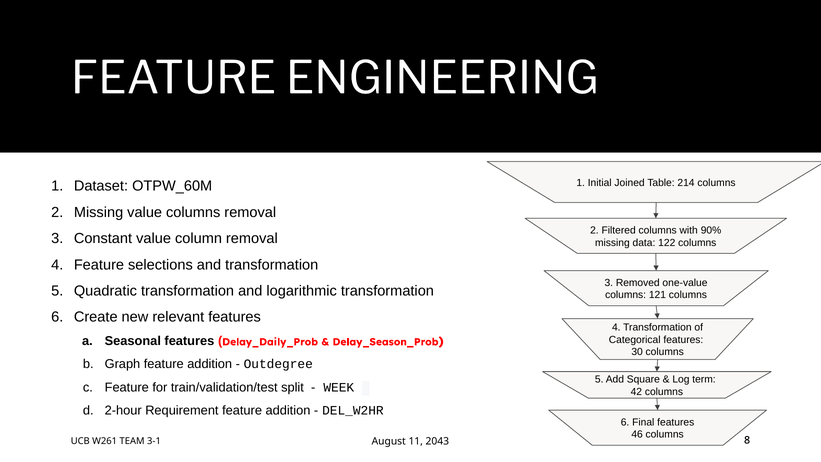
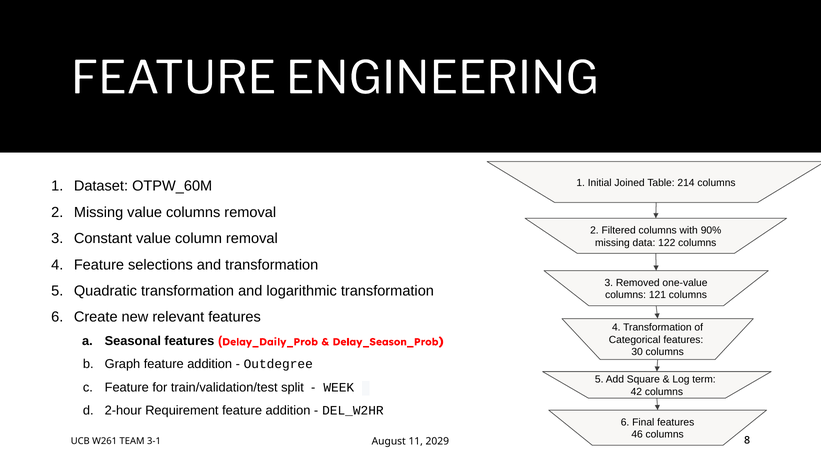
2043: 2043 -> 2029 (437, 441)
